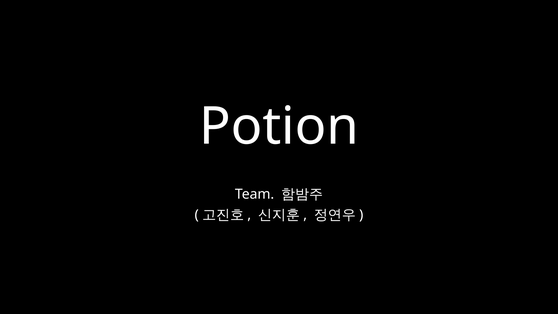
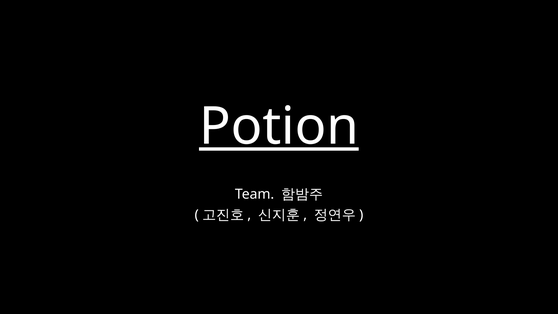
Potion underline: none -> present (279, 126)
